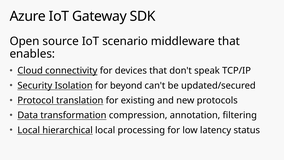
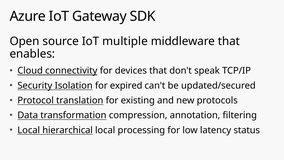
scenario: scenario -> multiple (125, 41)
beyond: beyond -> expired (126, 85)
